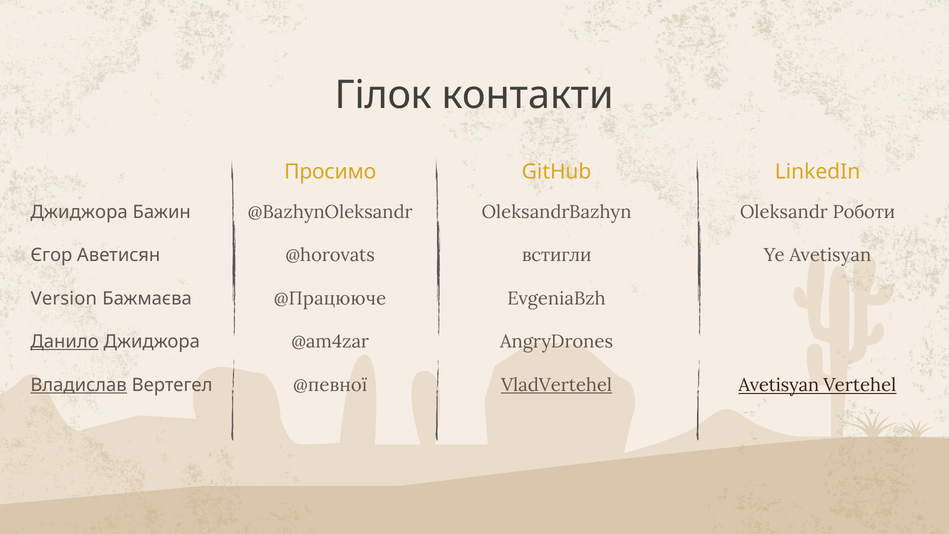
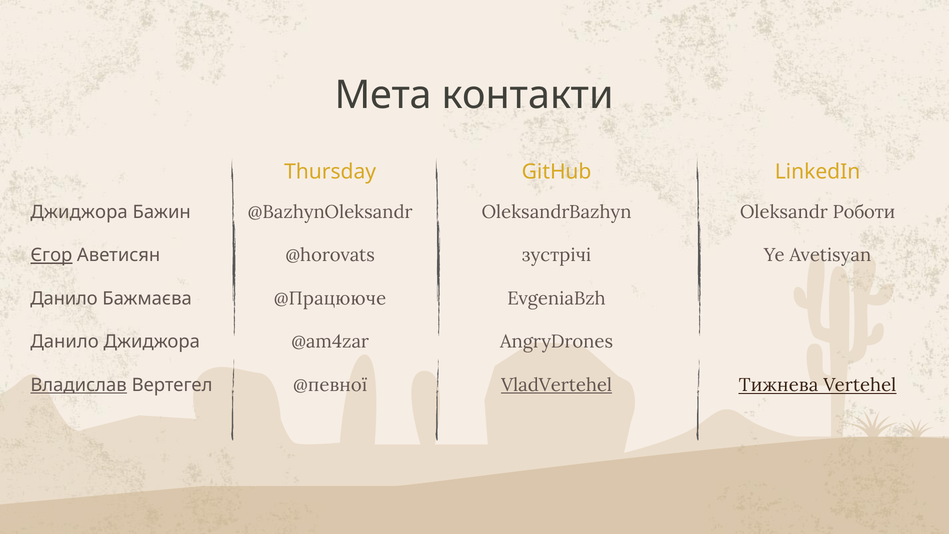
Гілок: Гілок -> Мета (383, 95)
Просимо: Просимо -> Thursday (330, 172)
встигли: встигли -> зустрічі (557, 255)
Єгор underline: none -> present (51, 255)
Version: Version -> Данило (64, 298)
Данило underline: present -> none (65, 342)
Avetisyan: Avetisyan -> Тижнева (779, 385)
